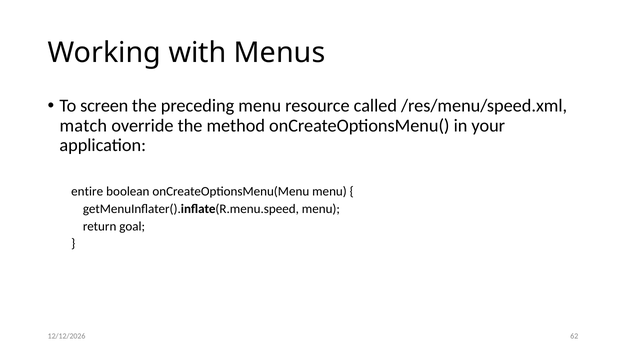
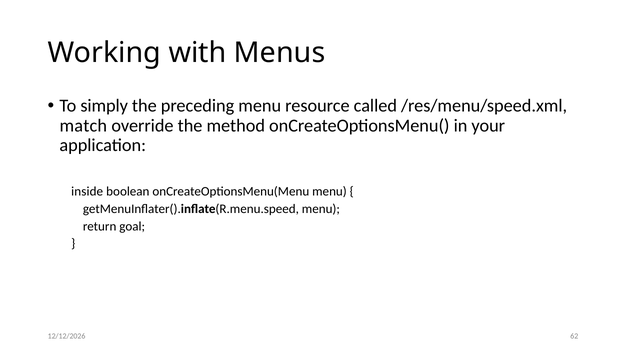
screen: screen -> simply (104, 106)
entire: entire -> inside (87, 192)
